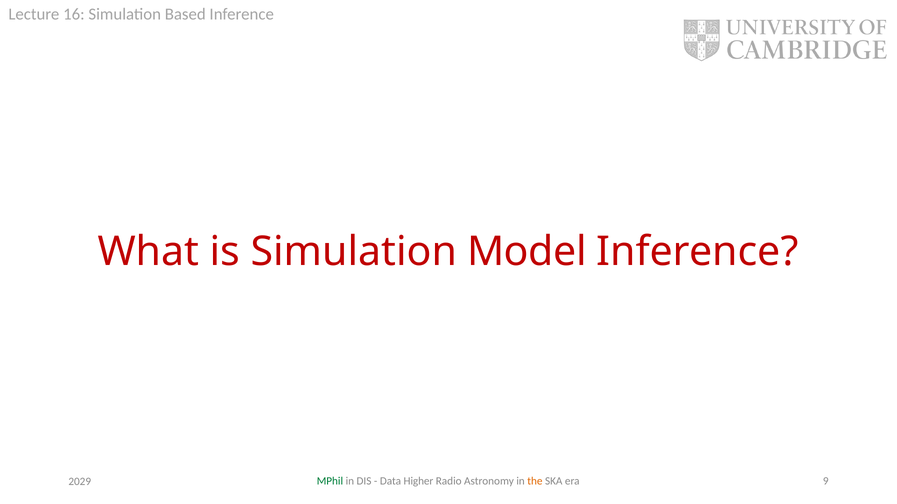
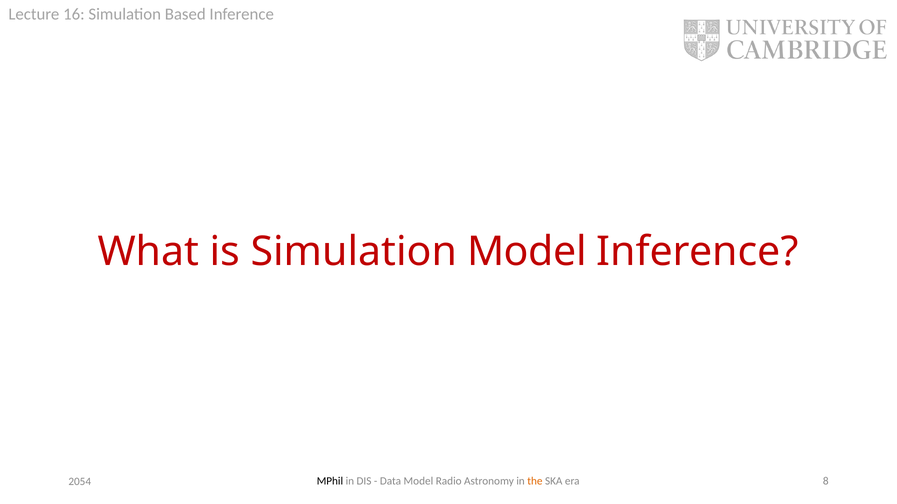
MPhil colour: green -> black (330, 482)
Data Higher: Higher -> Model (418, 482)
9: 9 -> 8 (826, 482)
2029: 2029 -> 2054 (80, 482)
